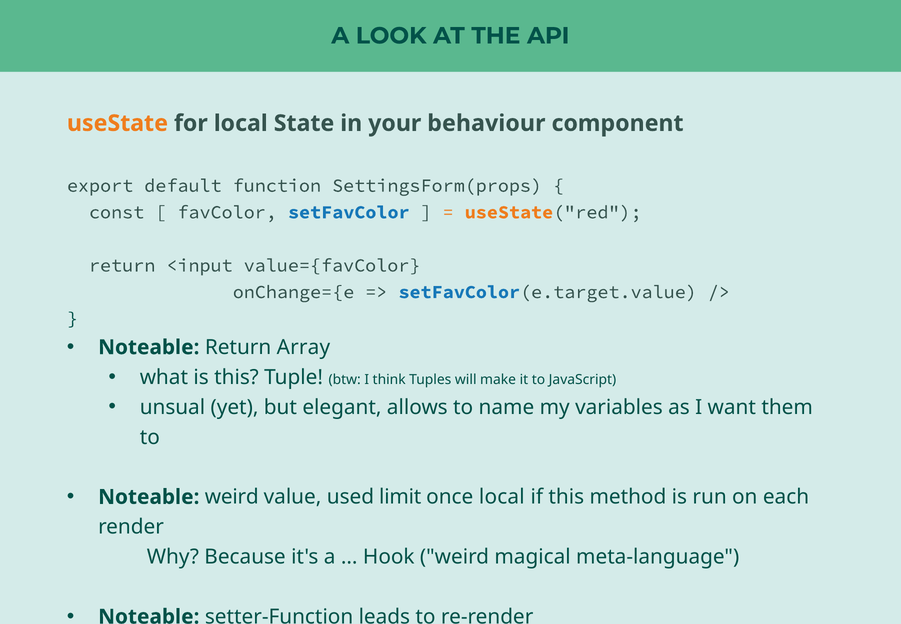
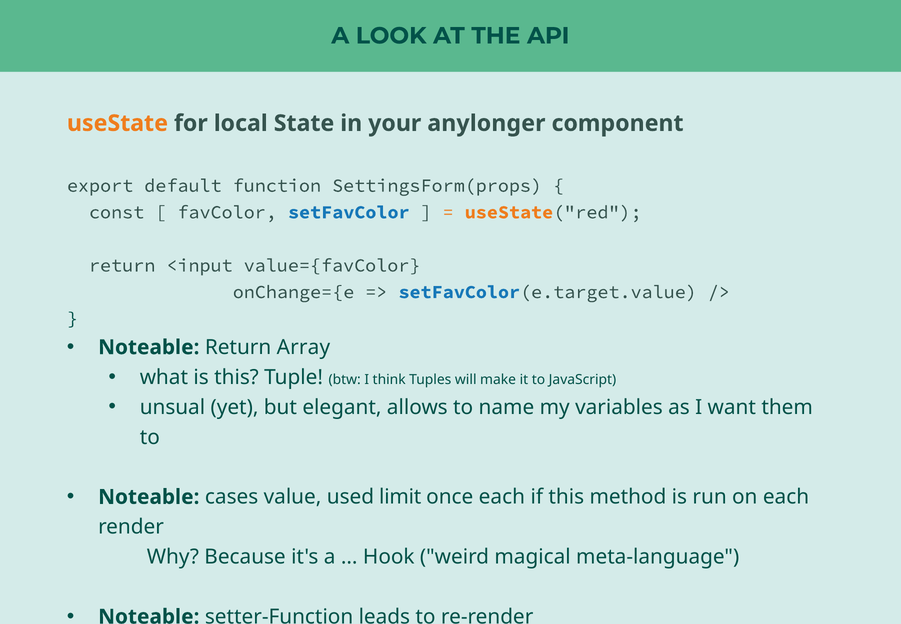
behaviour: behaviour -> anylonger (486, 123)
Noteable weird: weird -> cases (232, 497)
once local: local -> each (502, 497)
